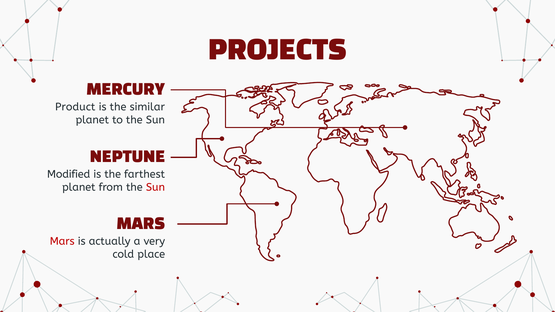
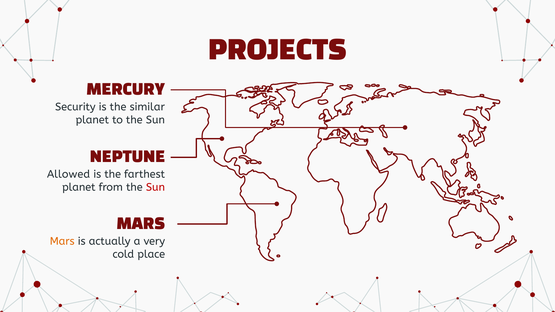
Product: Product -> Security (75, 107)
Modified: Modified -> Allowed (69, 174)
Mars colour: red -> orange (62, 242)
